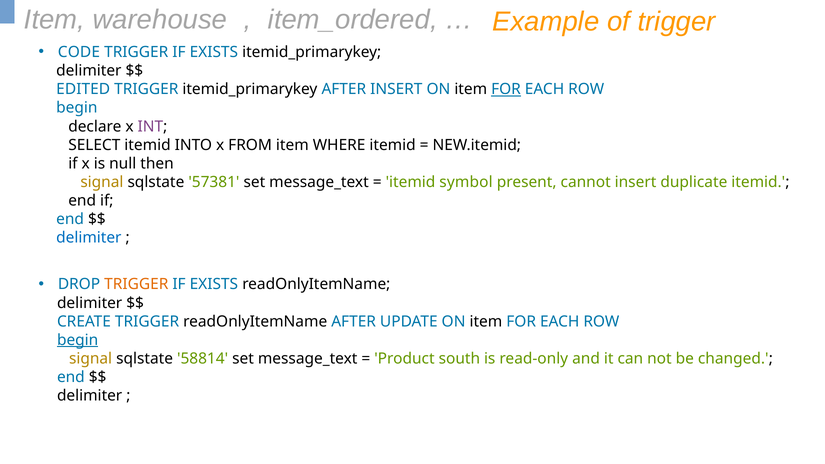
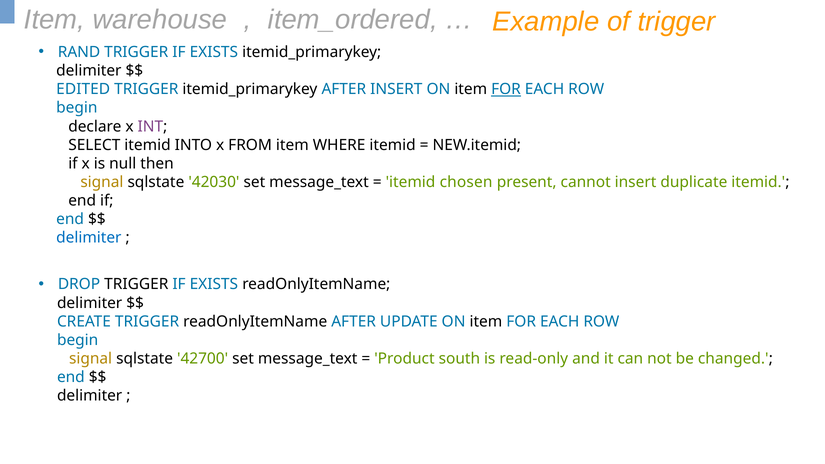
CODE: CODE -> RAND (79, 52)
57381: 57381 -> 42030 (214, 182)
symbol: symbol -> chosen (466, 182)
TRIGGER colour: orange -> black (136, 284)
begin underline: present -> none (78, 340)
58814: 58814 -> 42700 (203, 359)
